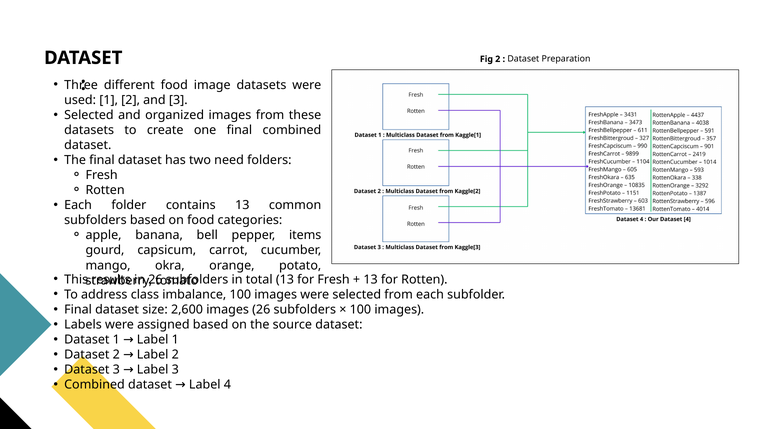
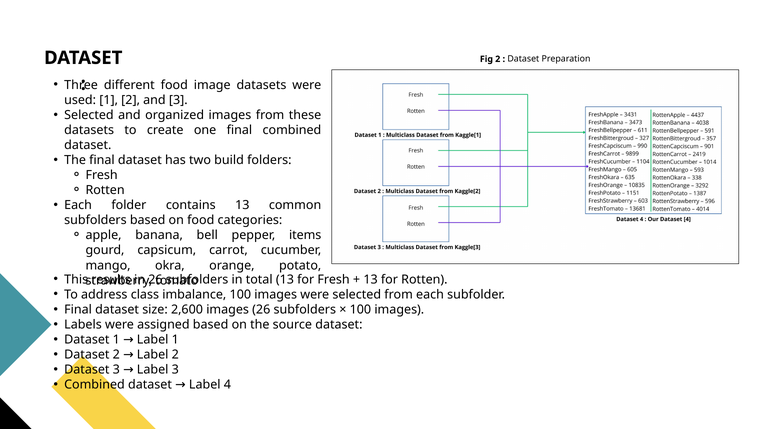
need: need -> build (229, 160)
